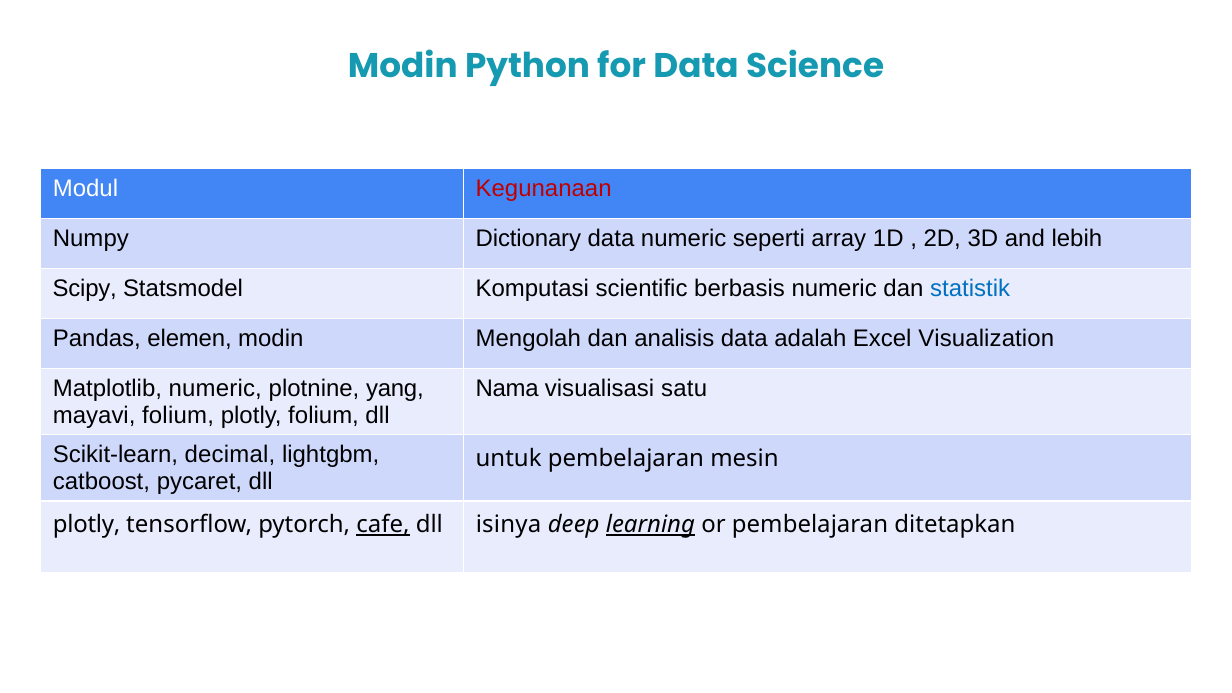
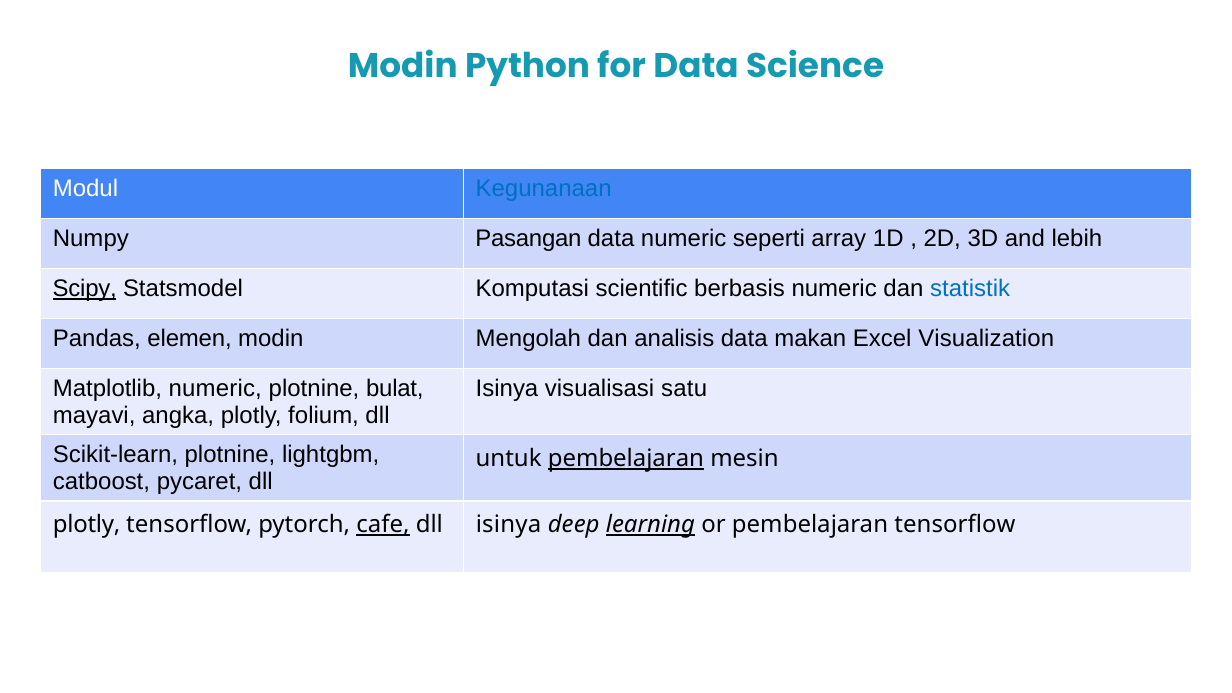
Kegunanaan colour: red -> blue (544, 189)
Dictionary: Dictionary -> Pasangan (528, 239)
Scipy underline: none -> present (85, 289)
adalah: adalah -> makan (810, 339)
yang: yang -> bulat (395, 388)
Nama: Nama -> Isinya (507, 388)
mayavi folium: folium -> angka (178, 415)
Scikit-learn decimal: decimal -> plotnine (230, 455)
pembelajaran underline: none -> present (626, 459)
pembelajaran ditetapkan: ditetapkan -> tensorflow (955, 525)
